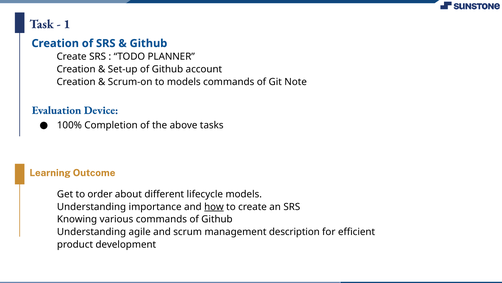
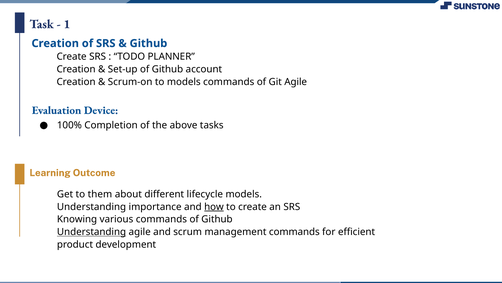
Git Note: Note -> Agile (296, 82)
order: order -> them (100, 194)
Understanding underline: none -> present (92, 231)
management description: description -> commands (294, 231)
